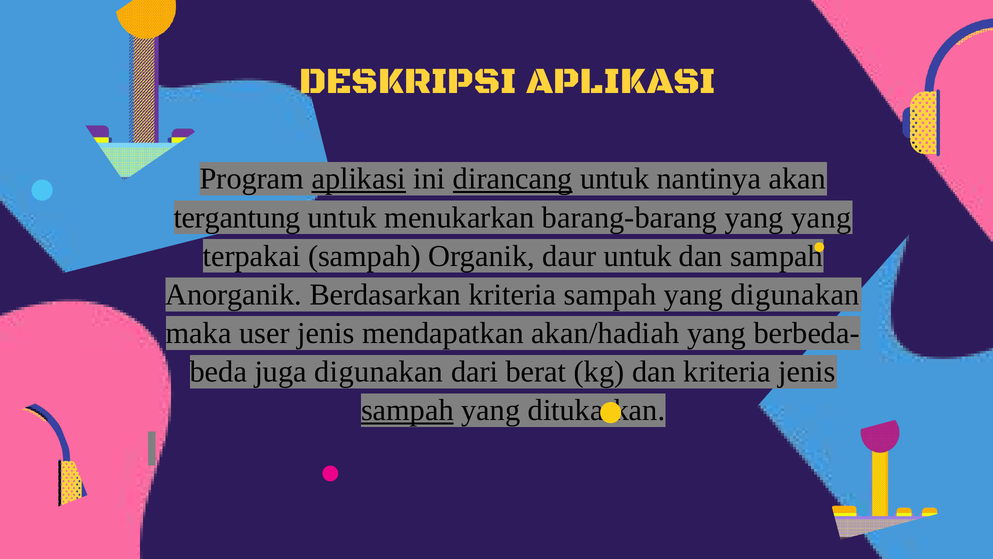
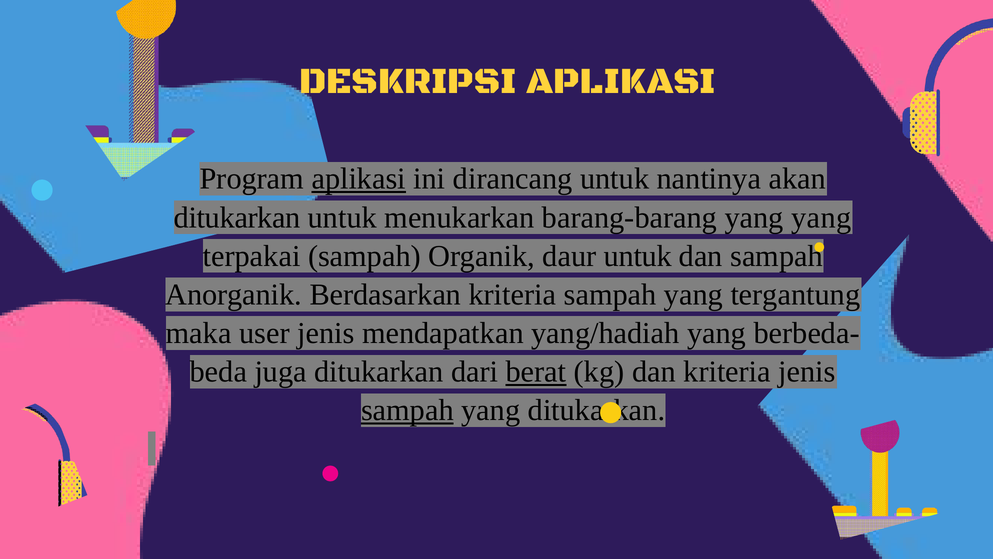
dirancang underline: present -> none (513, 179)
tergantung: tergantung -> ditukarkan (237, 217)
yang digunakan: digunakan -> tergantung (795, 294)
akan/hadiah: akan/hadiah -> yang/hadiah (605, 333)
juga digunakan: digunakan -> ditukarkan (379, 372)
berat underline: none -> present (536, 372)
